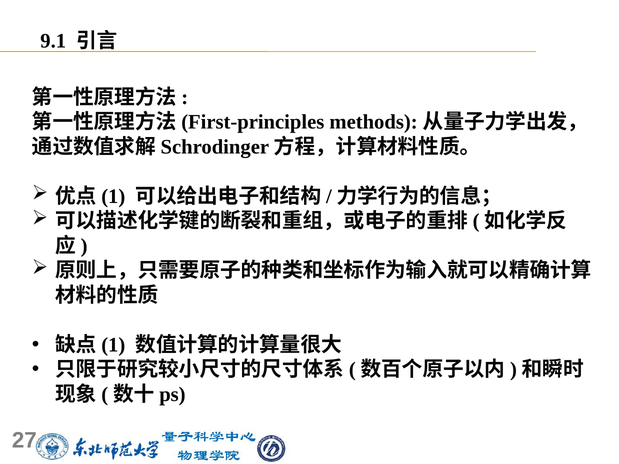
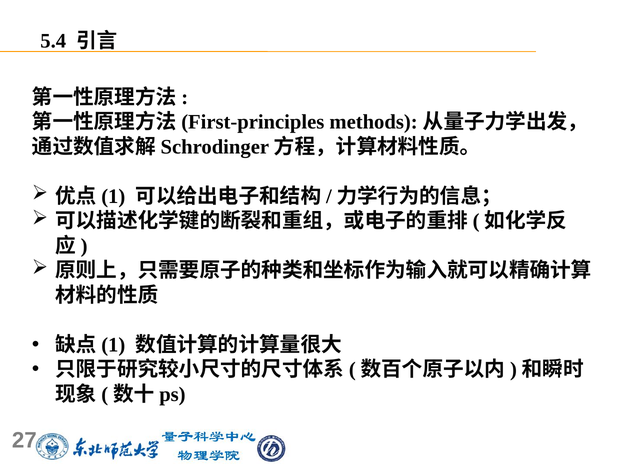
9.1: 9.1 -> 5.4 (53, 41)
